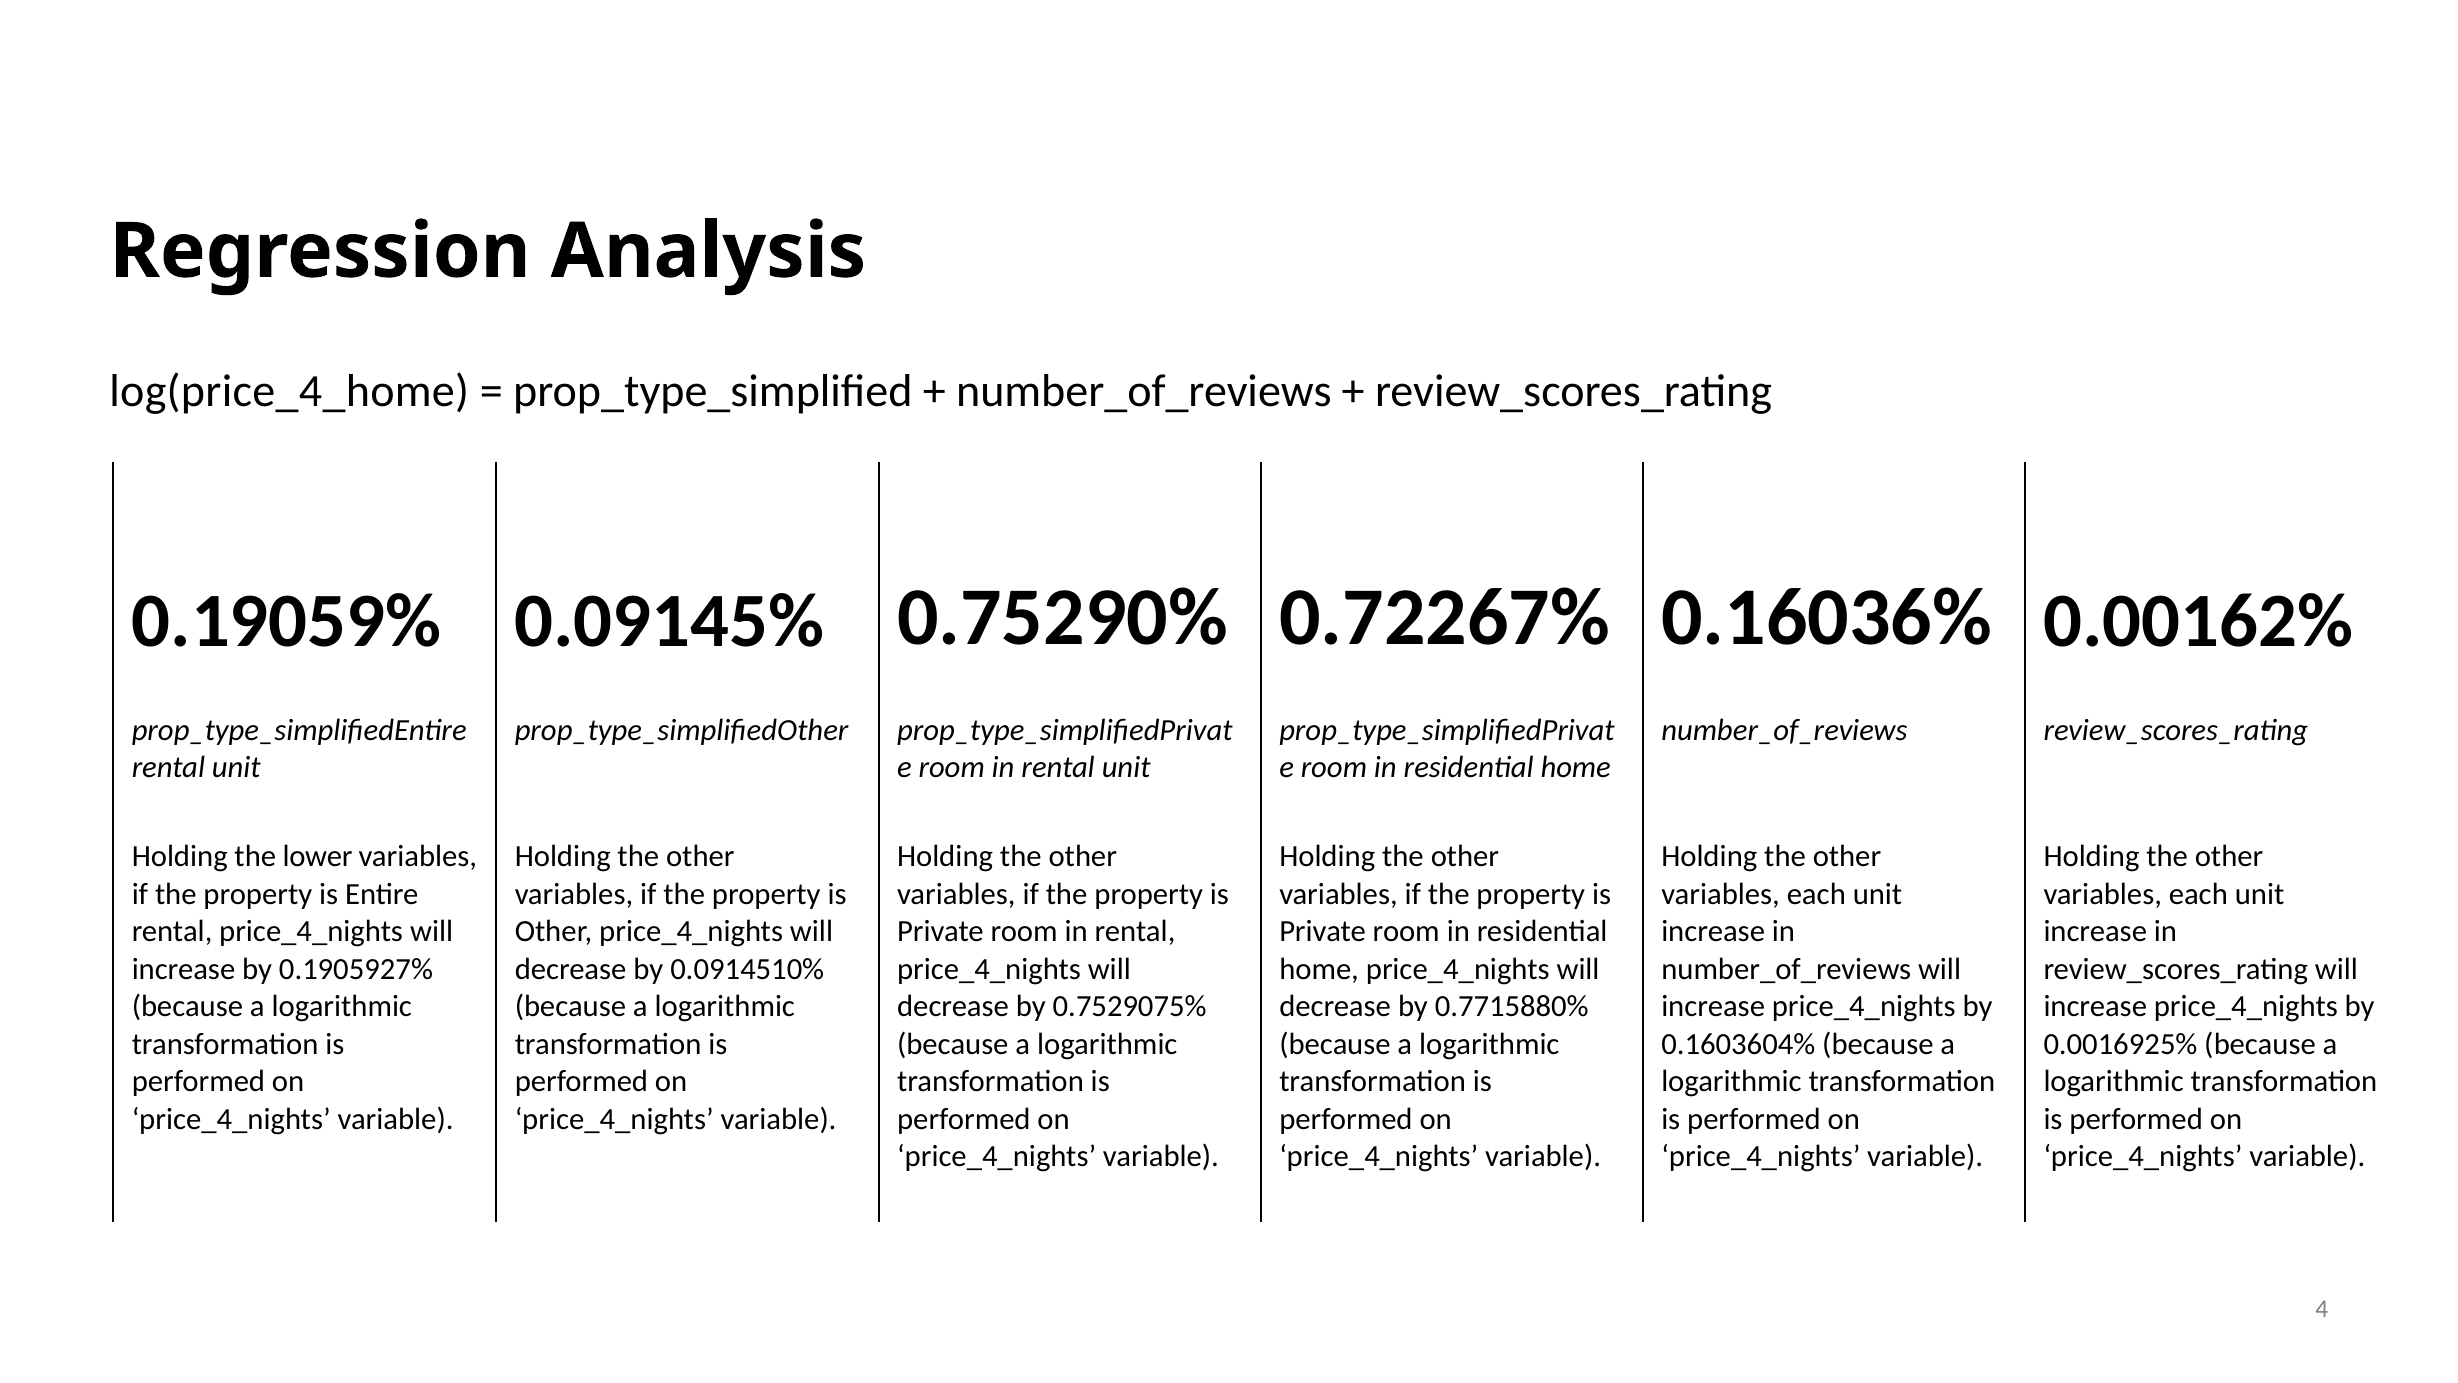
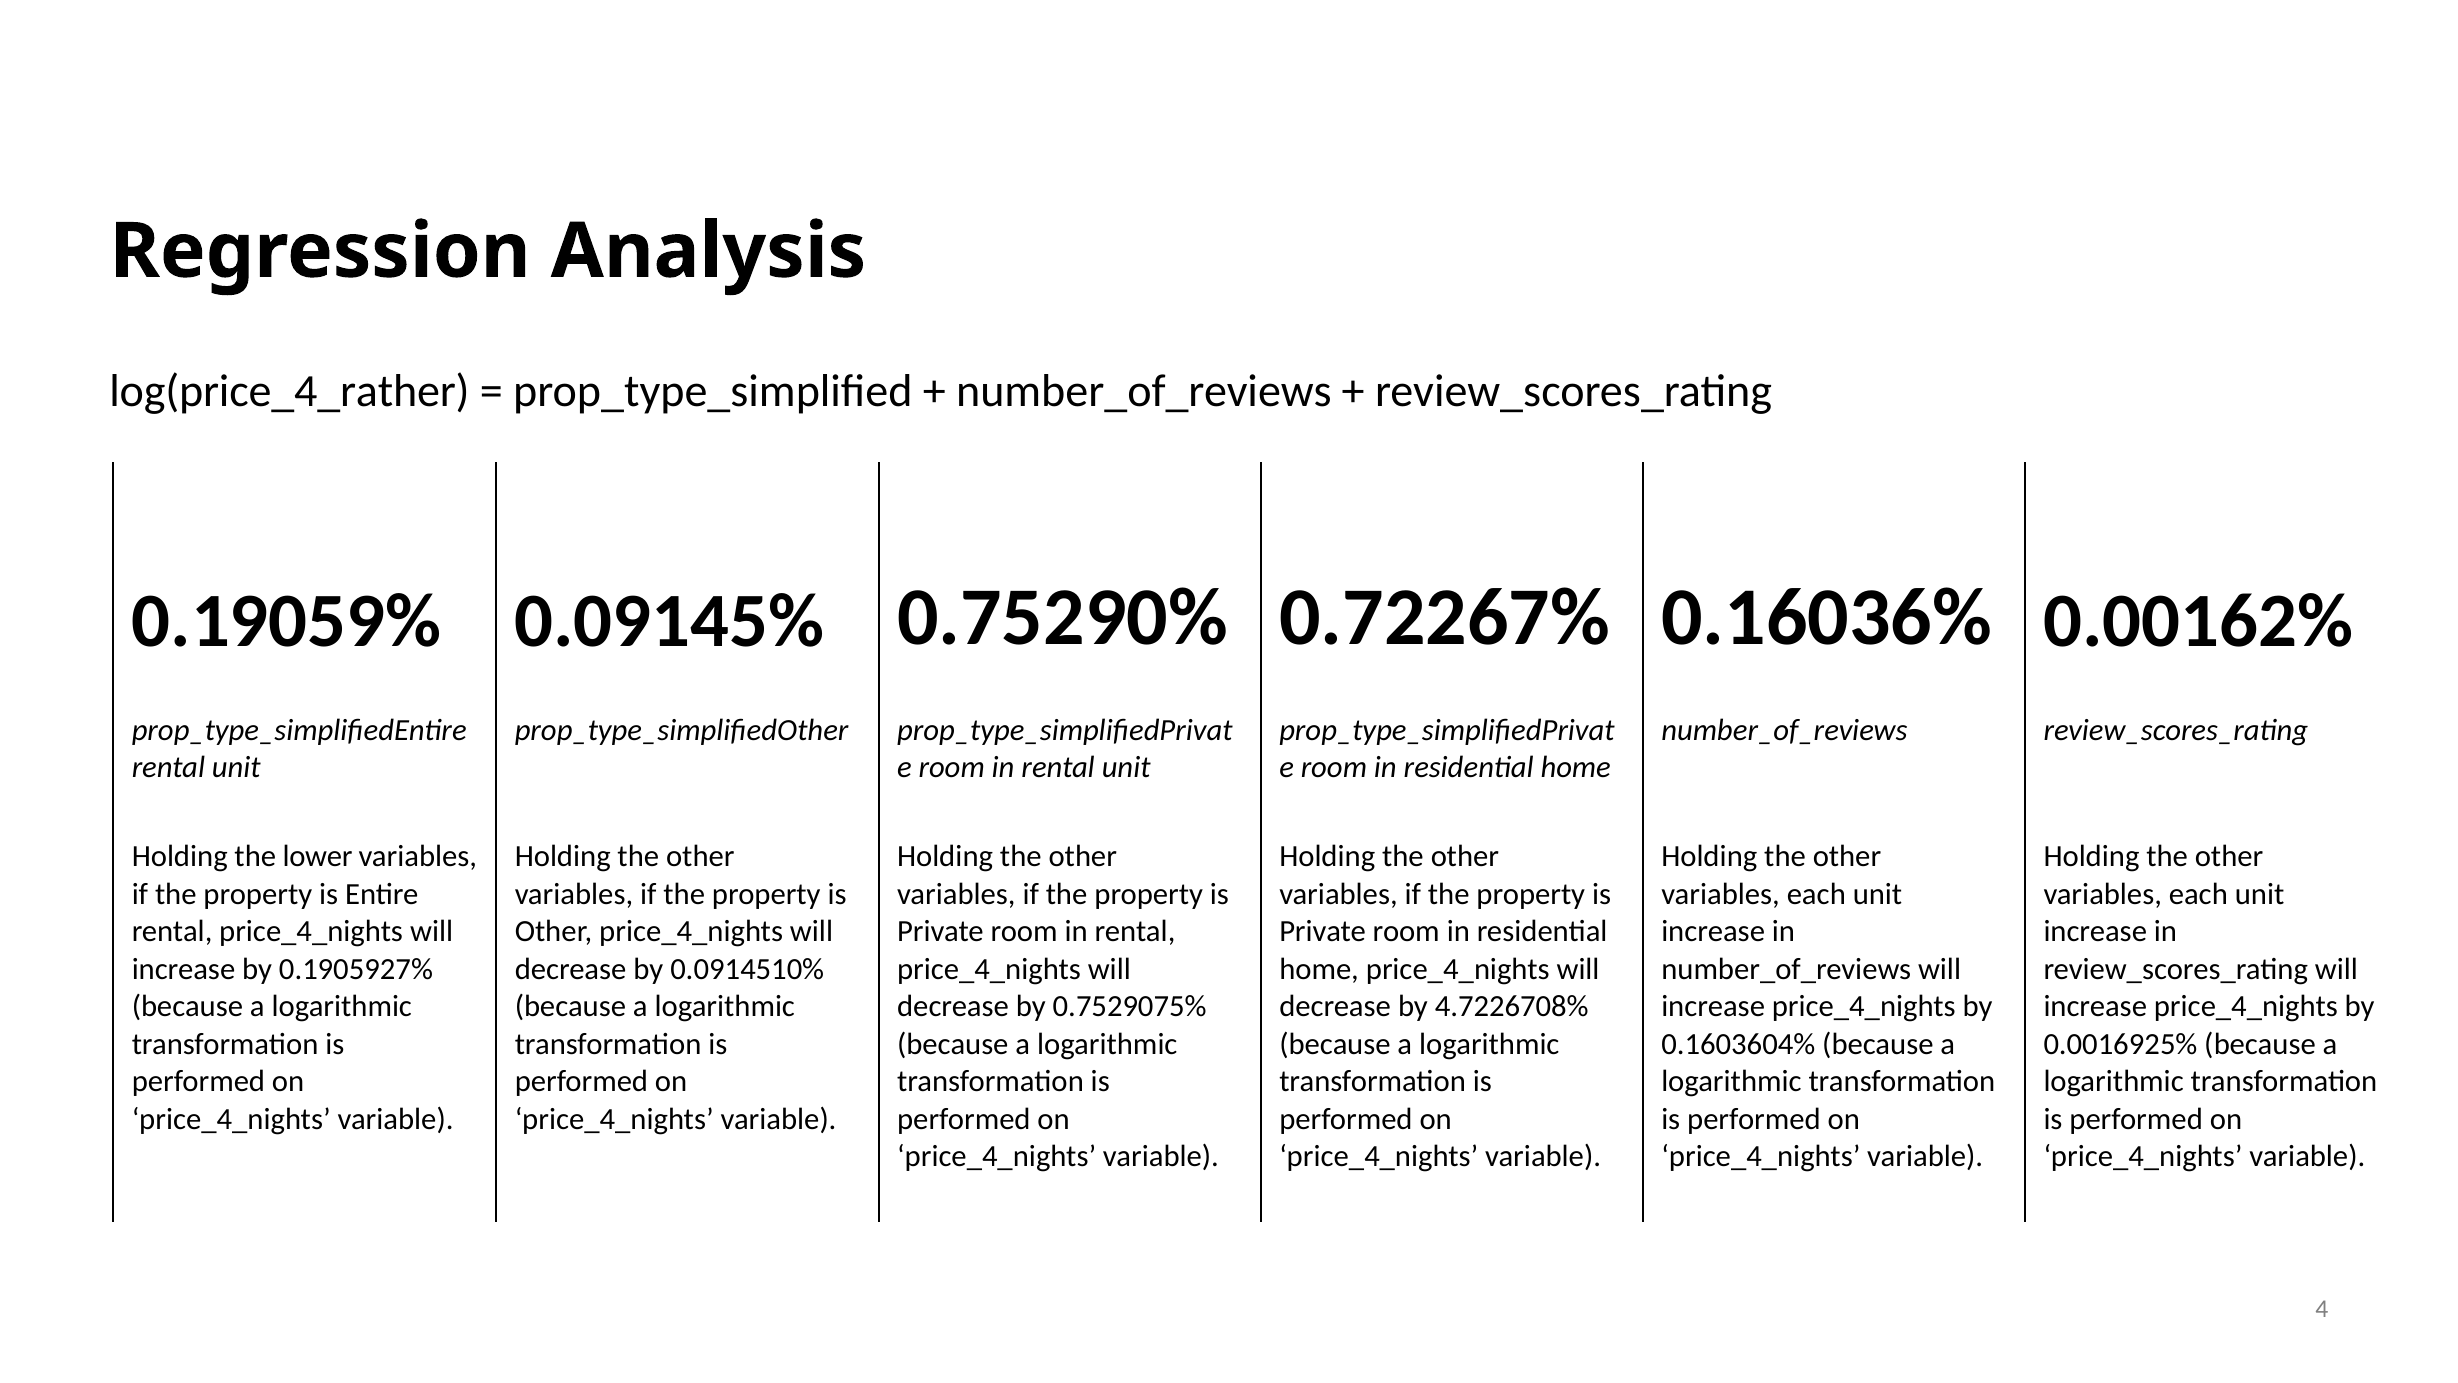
log(price_4_home: log(price_4_home -> log(price_4_rather (289, 392)
0.7715880%: 0.7715880% -> 4.7226708% (1512, 1006)
